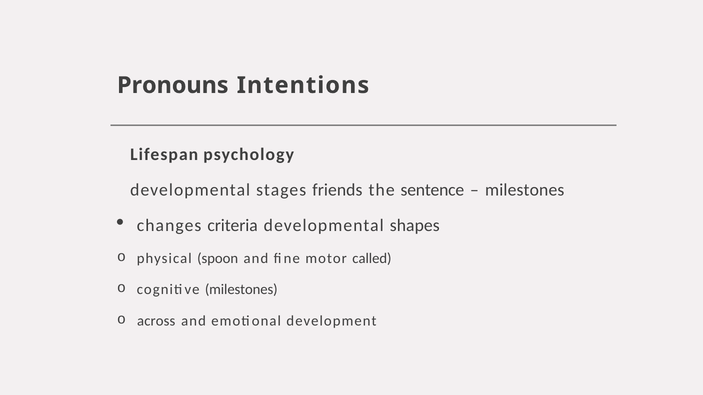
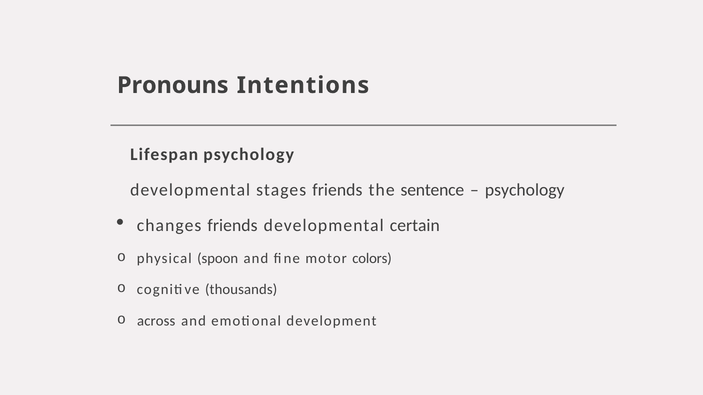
milestones: milestones -> psychology (525, 190)
changes criteria: criteria -> friends (232, 226)
shapes: shapes -> certain (415, 226)
called: called -> colors (372, 258)
cognitive milestones: milestones -> thousands (241, 290)
